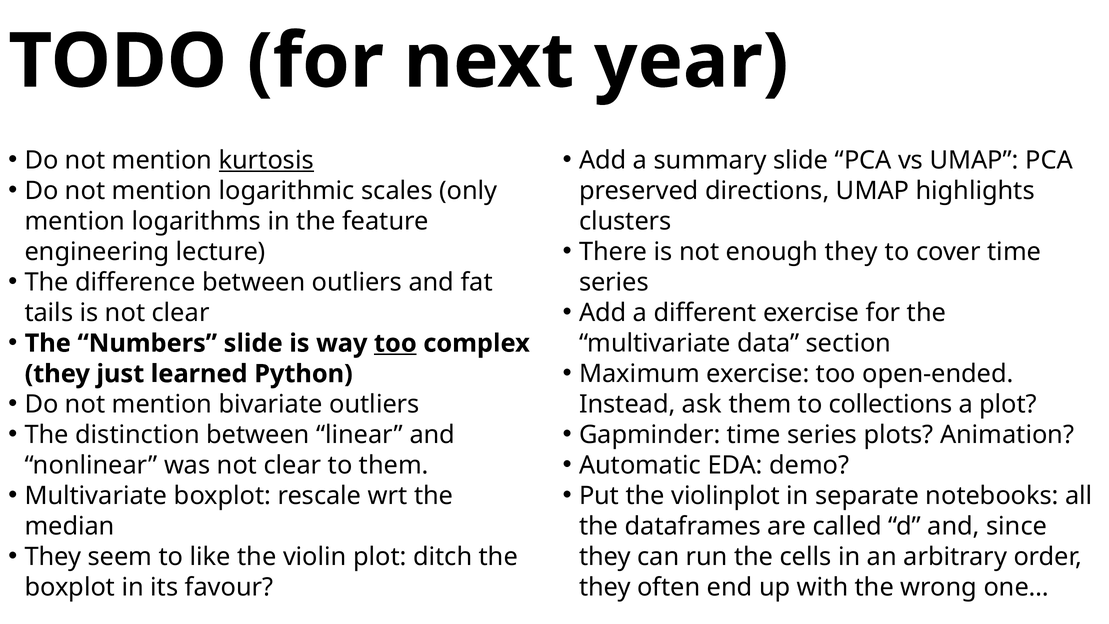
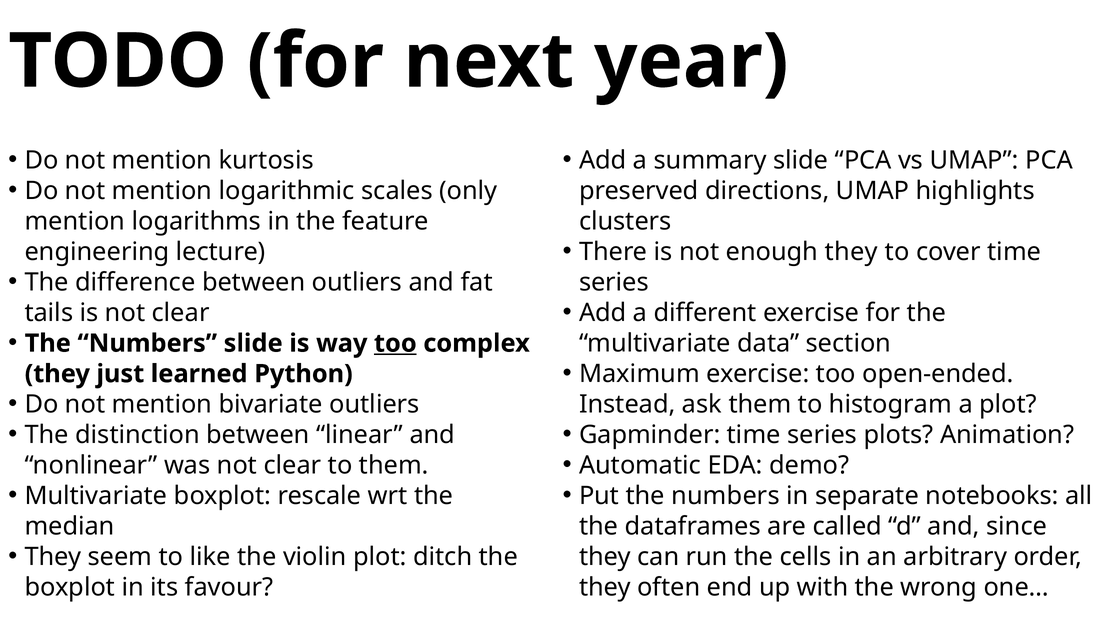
kurtosis underline: present -> none (266, 160)
collections: collections -> histogram (890, 404)
Put the violinplot: violinplot -> numbers (726, 496)
